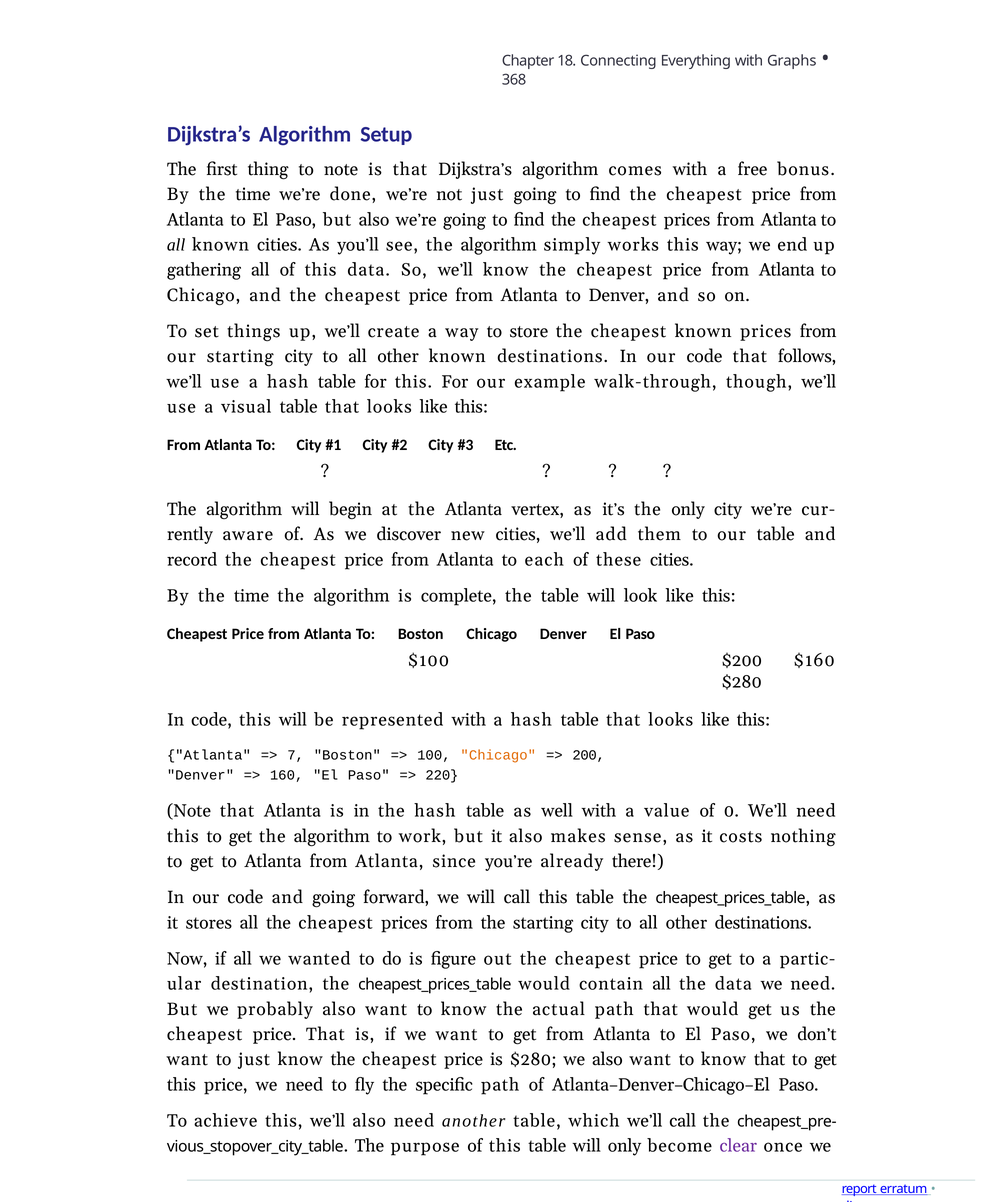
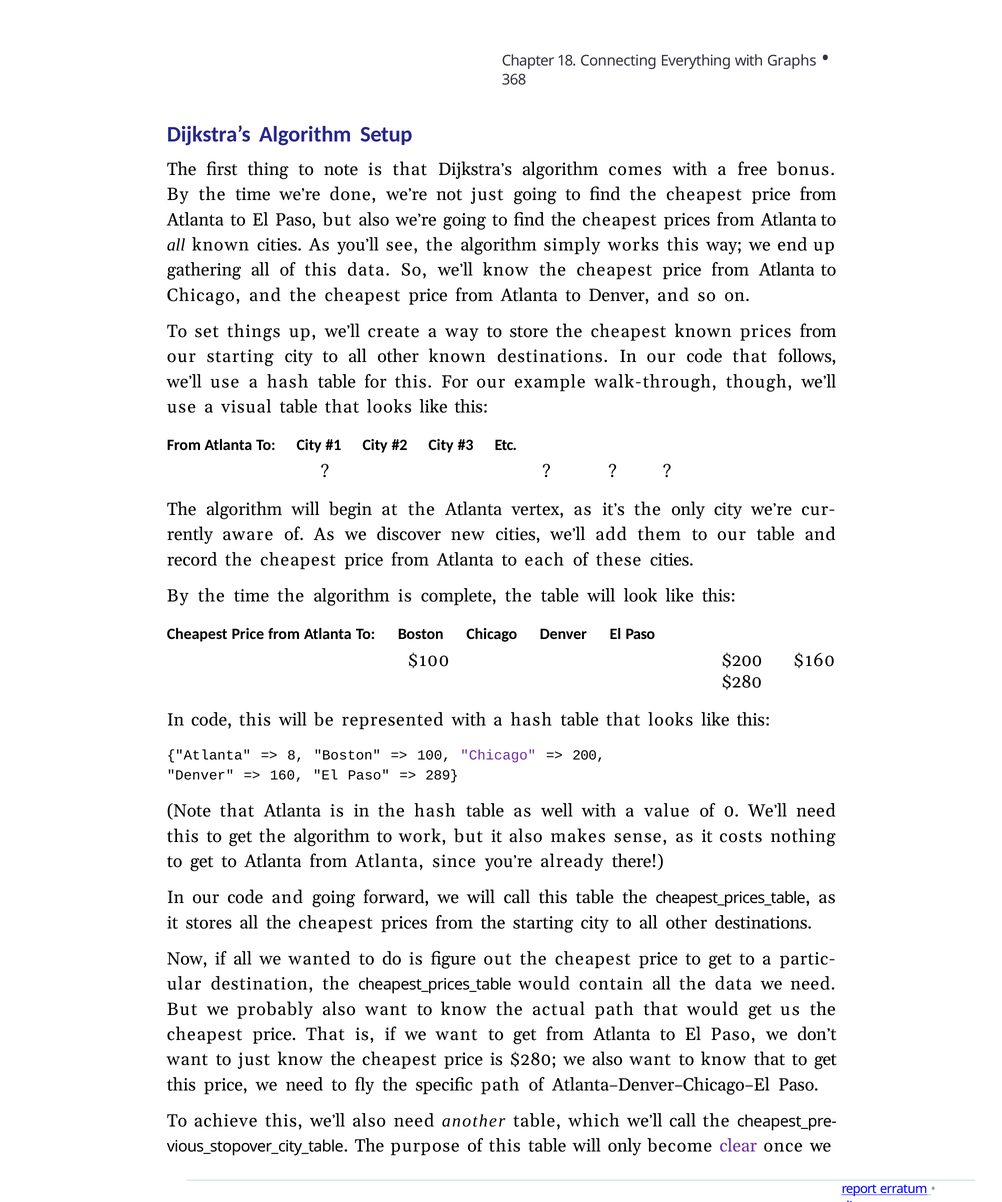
7: 7 -> 8 (296, 755)
Chicago colour: orange -> purple (498, 755)
220: 220 -> 289 (442, 775)
